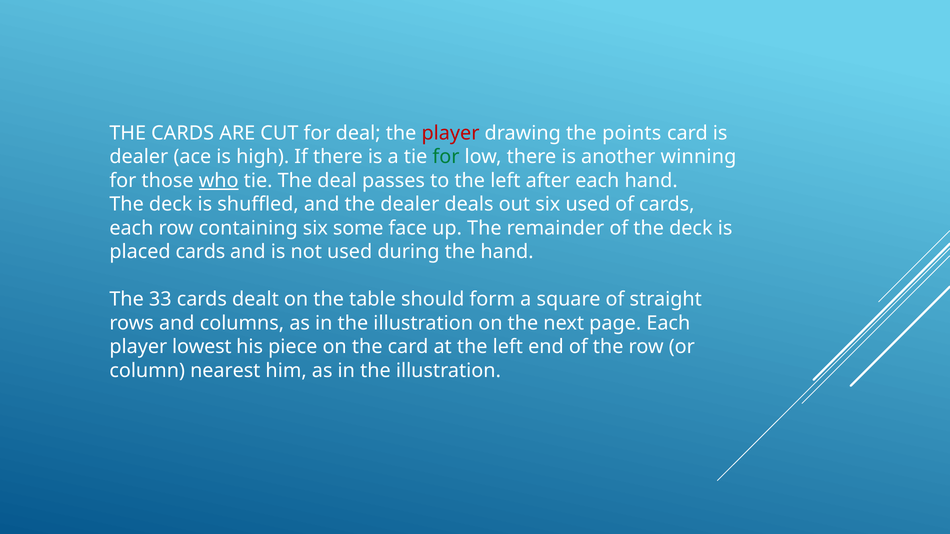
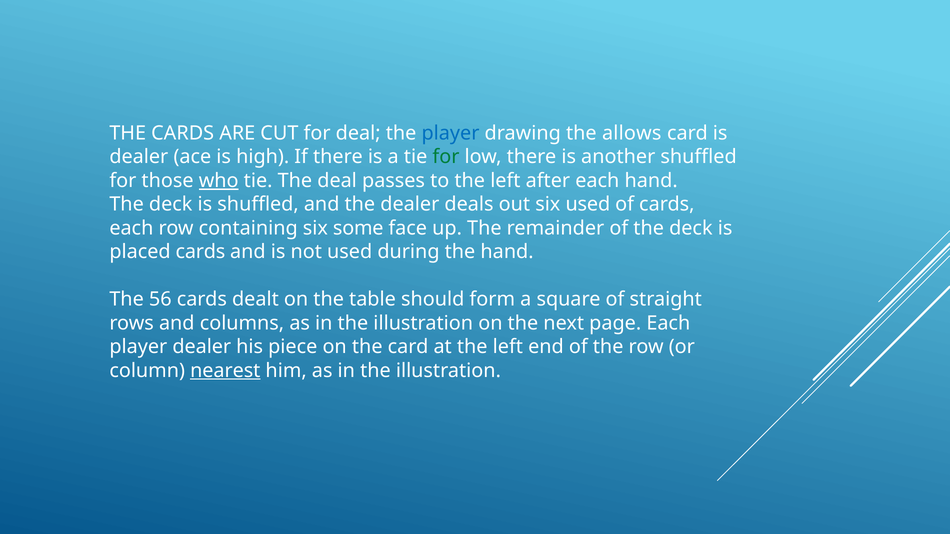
player colour: red -> blue (450, 133)
points: points -> allows (632, 133)
another winning: winning -> shuffled (699, 157)
33: 33 -> 56 (160, 300)
player lowest: lowest -> dealer (202, 347)
nearest underline: none -> present (225, 371)
